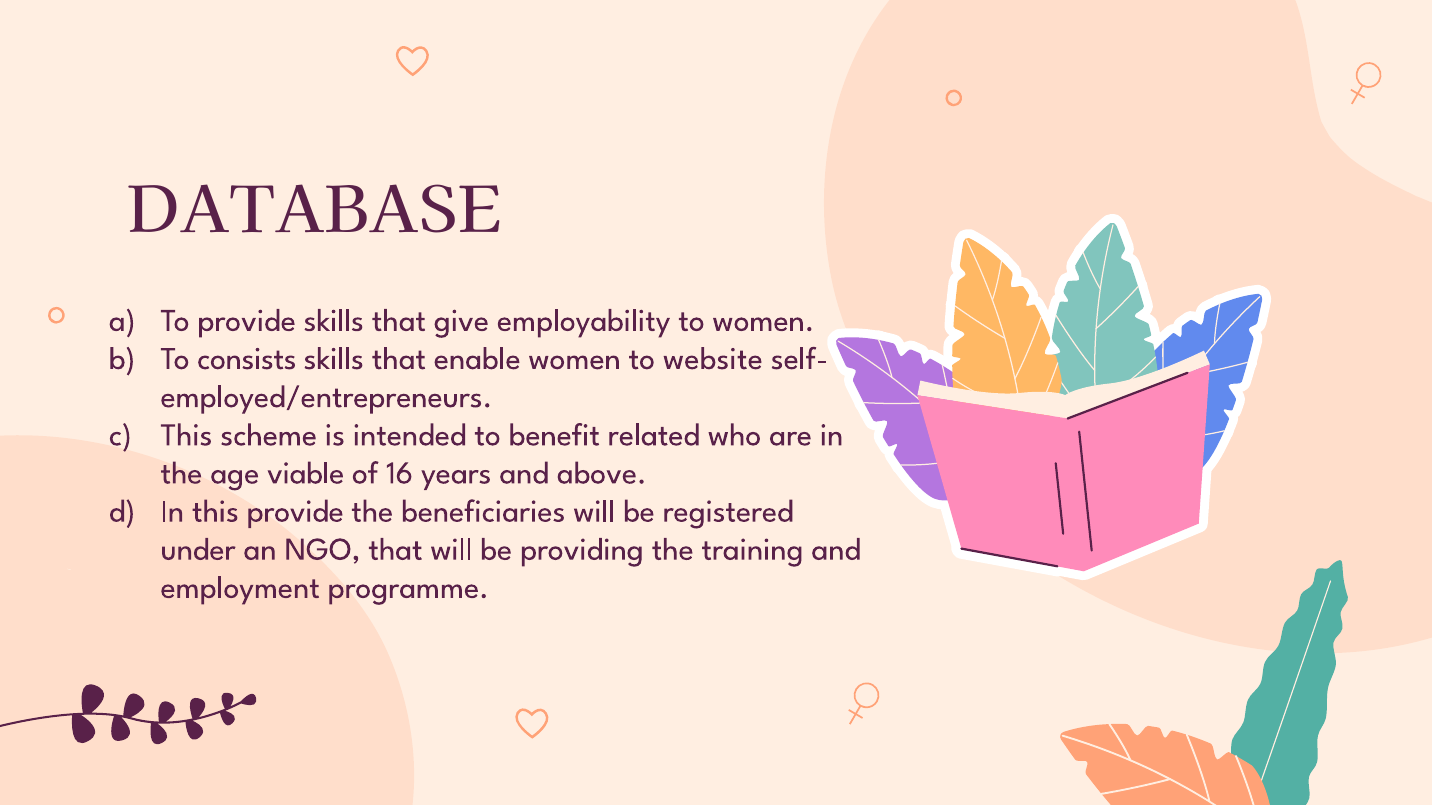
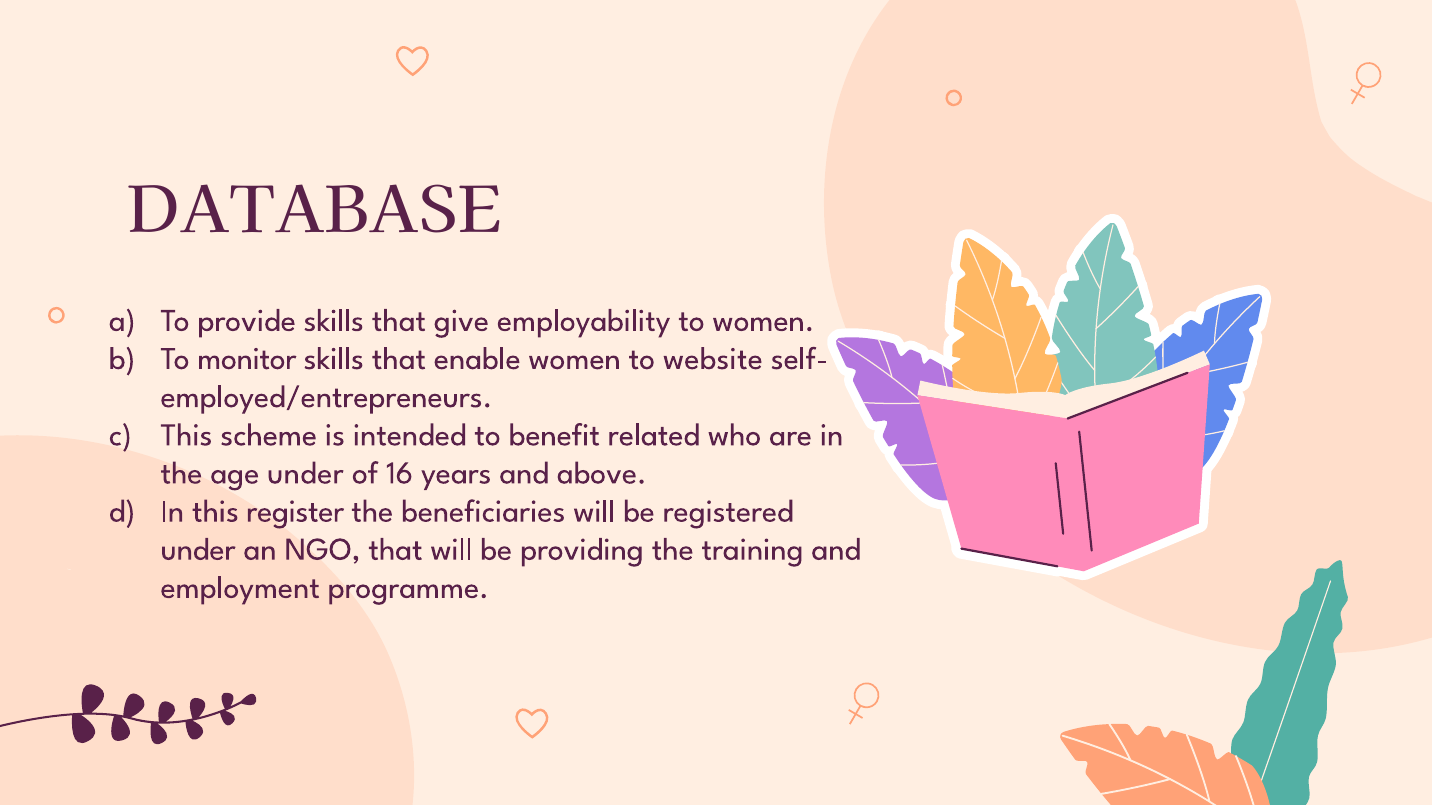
consists: consists -> monitor (247, 359)
age viable: viable -> under (305, 473)
this provide: provide -> register (295, 511)
